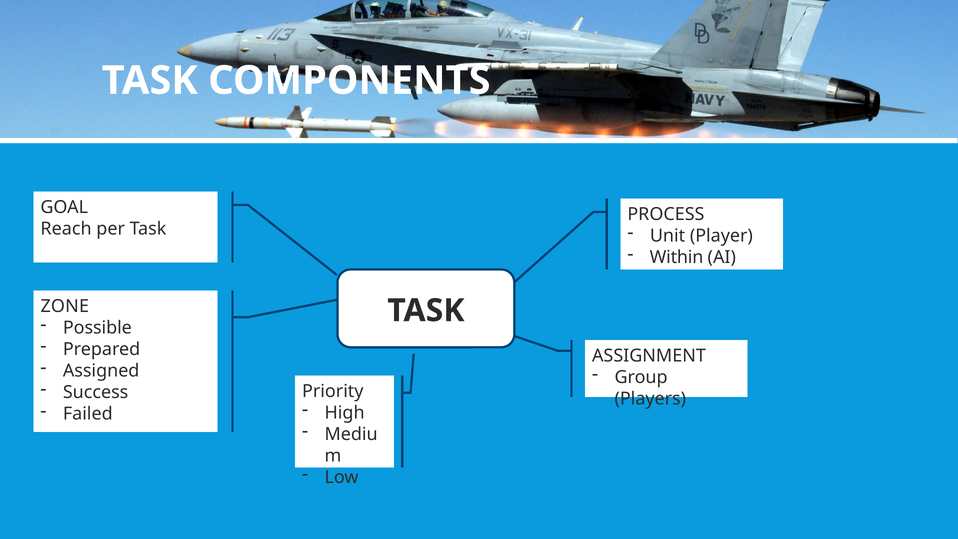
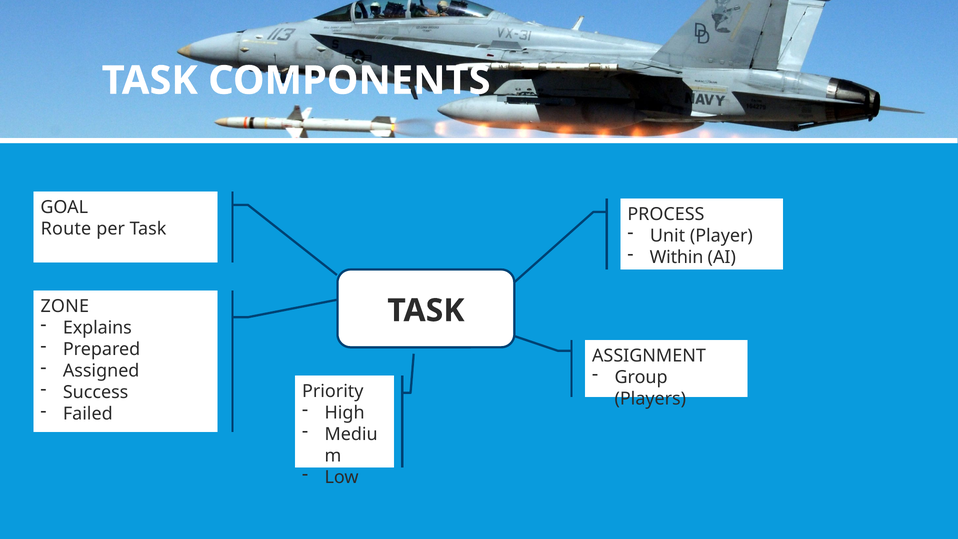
Reach: Reach -> Route (66, 229)
Possible: Possible -> Explains (97, 328)
